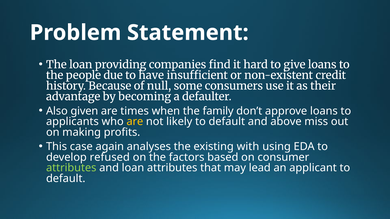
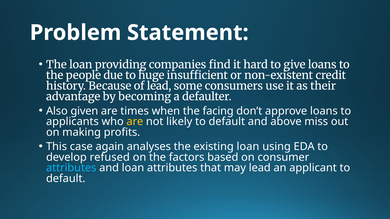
have: have -> huge (151, 75)
of null: null -> lead (159, 86)
family: family -> facing (218, 111)
existing with: with -> loan (248, 147)
attributes colour: light green -> light blue (71, 168)
